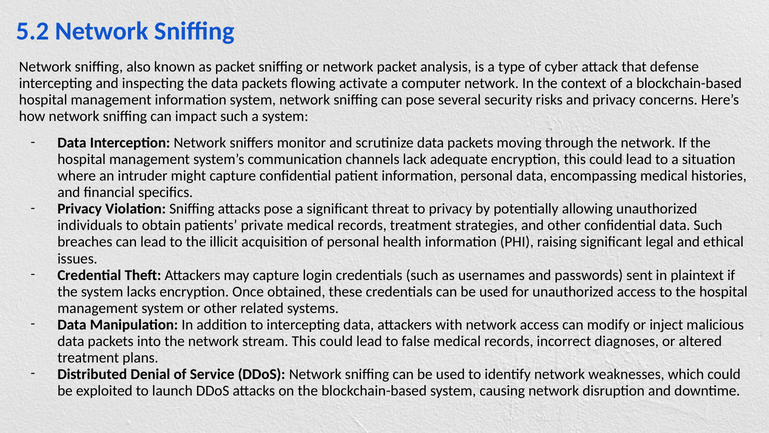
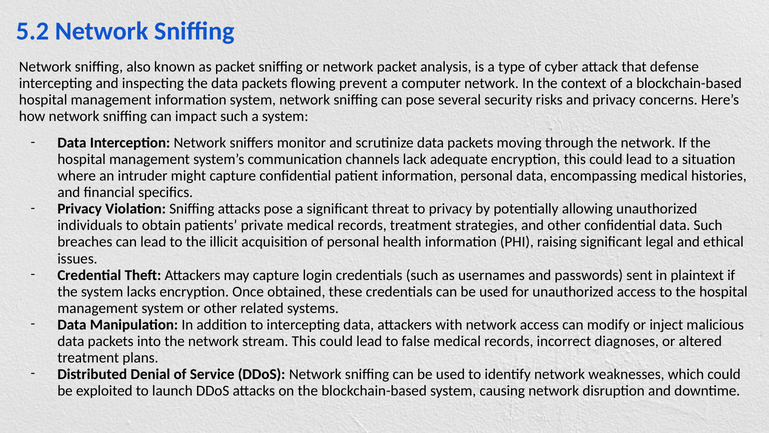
activate: activate -> prevent (363, 83)
